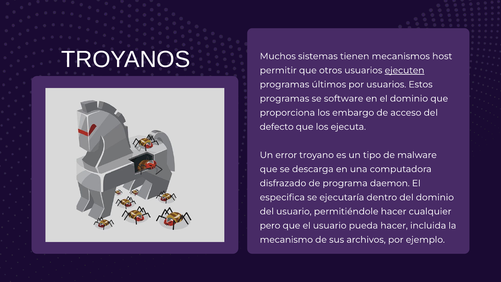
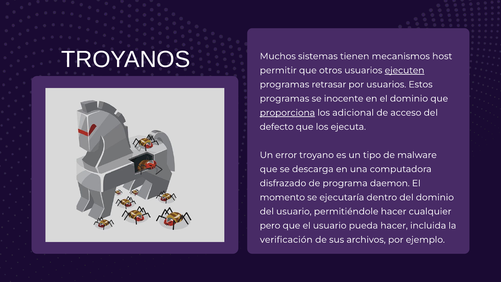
últimos: últimos -> retrasar (329, 84)
software: software -> inocente (344, 99)
proporciona underline: none -> present (287, 113)
embargo: embargo -> adicional (353, 113)
especifica: especifica -> momento (282, 197)
mecanismo: mecanismo -> verificación (286, 240)
